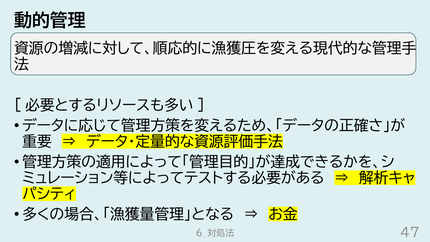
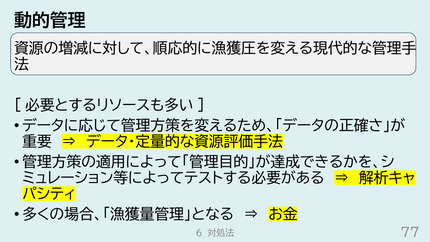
47: 47 -> 77 (410, 232)
